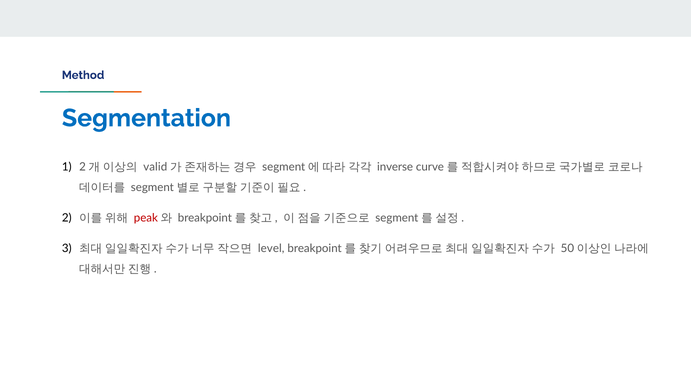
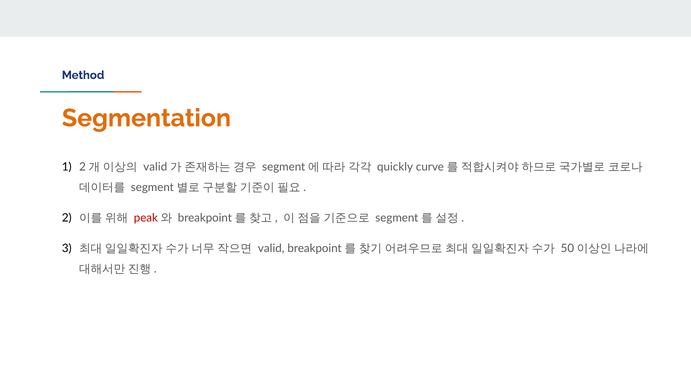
Segmentation colour: blue -> orange (146, 118)
inverse: inverse -> quickly (395, 167)
level: level -> valid (271, 248)
